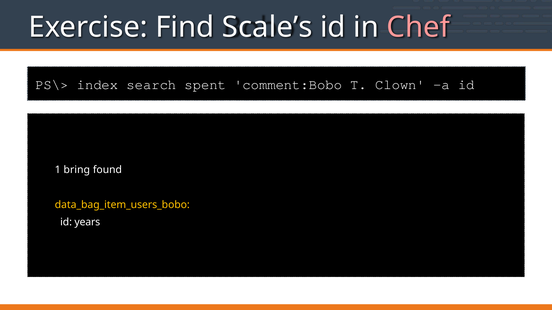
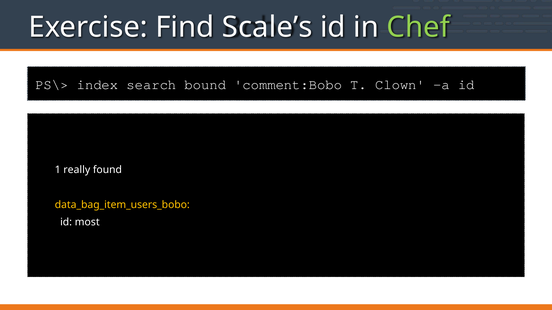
Chef colour: pink -> light green (418, 27)
spent: spent -> bound (205, 85)
bring: bring -> really (77, 170)
years: years -> most (87, 222)
